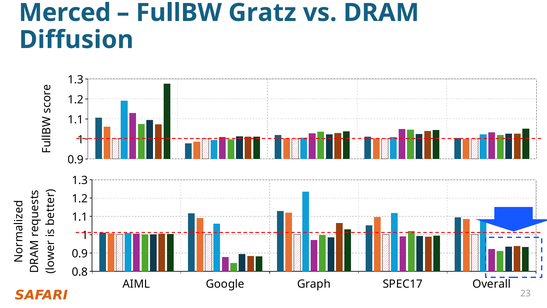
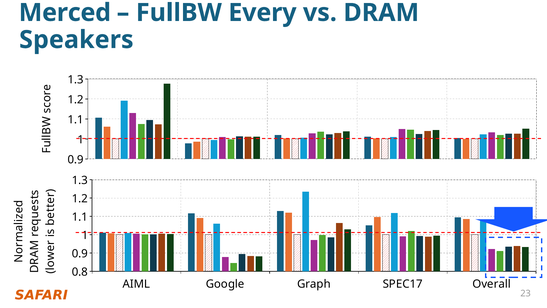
Gratz: Gratz -> Every (262, 13)
Diffusion: Diffusion -> Speakers (76, 40)
